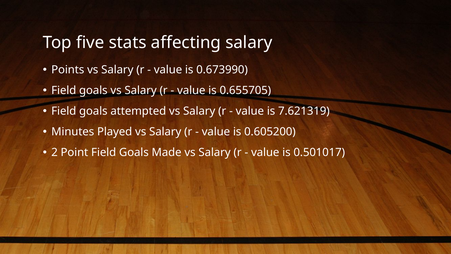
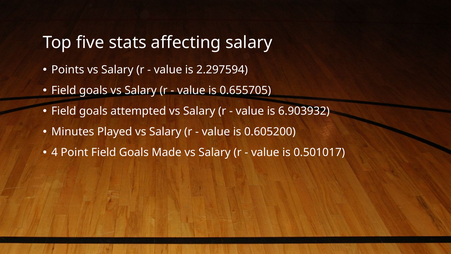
0.673990: 0.673990 -> 2.297594 (222, 70)
7.621319: 7.621319 -> 6.903932 (304, 111)
2: 2 -> 4 (55, 152)
